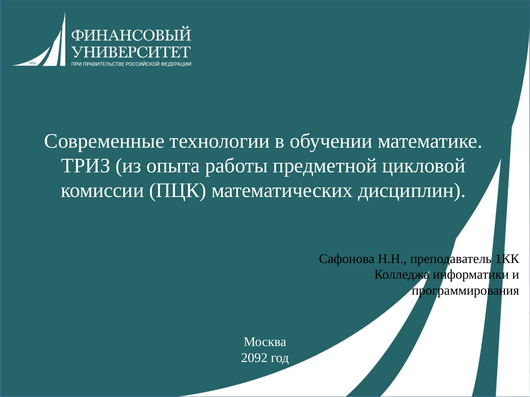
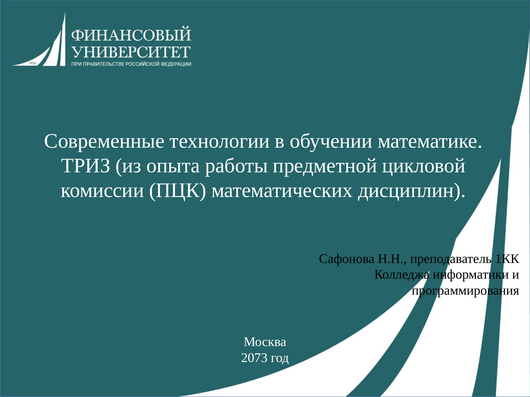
2092: 2092 -> 2073 (254, 358)
